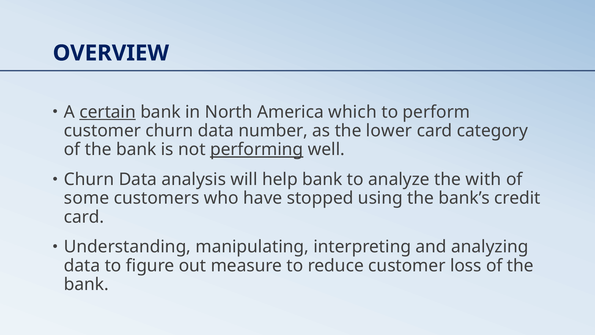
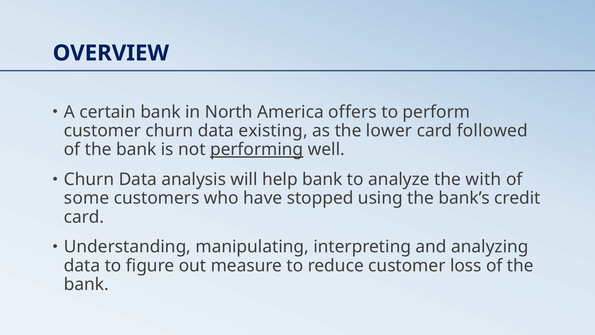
certain underline: present -> none (108, 112)
which: which -> offers (353, 112)
number: number -> existing (273, 131)
category: category -> followed (492, 131)
